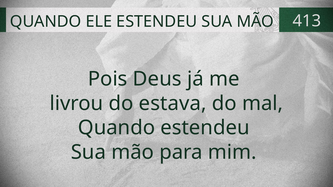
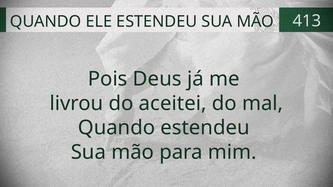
estava: estava -> aceitei (173, 103)
